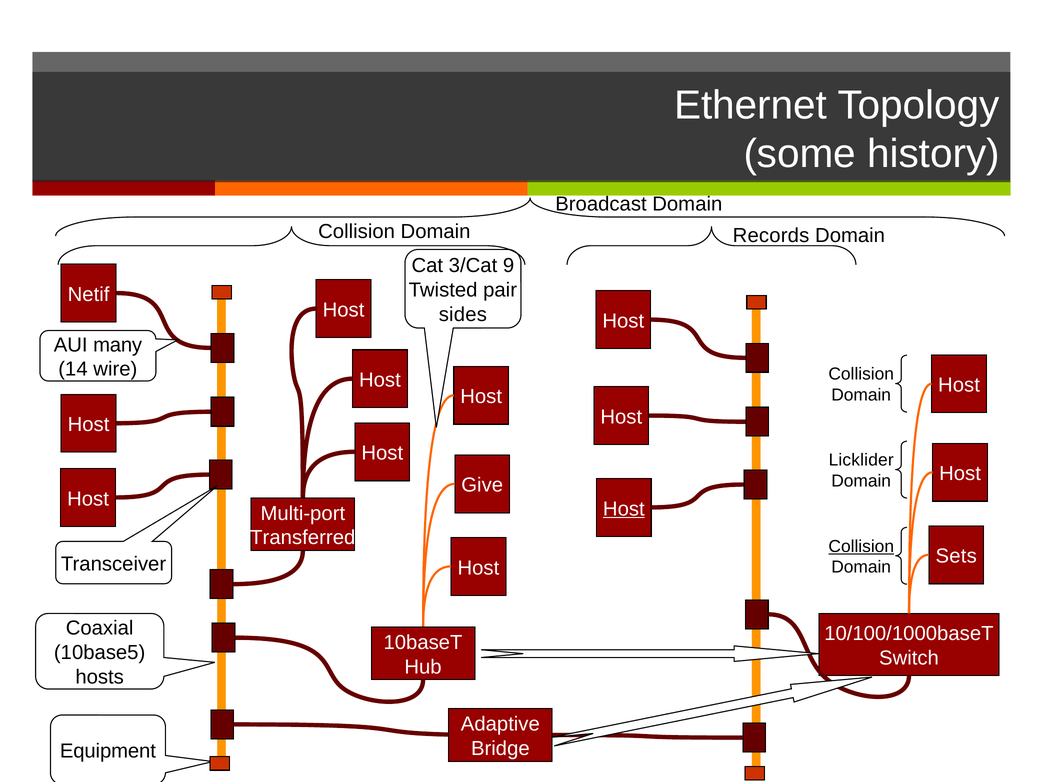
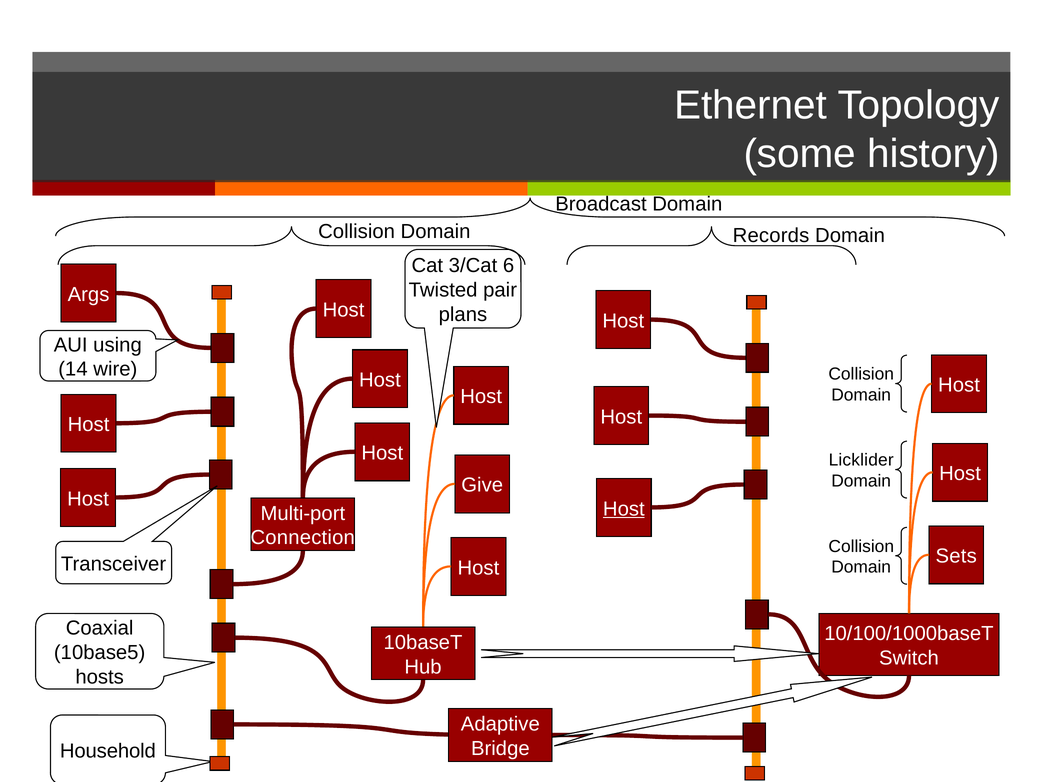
9: 9 -> 6 (509, 266)
Netif: Netif -> Args (89, 295)
sides: sides -> plans (463, 315)
many: many -> using (118, 345)
Transferred: Transferred -> Connection (303, 538)
Collision underline: present -> none (861, 547)
Equipment: Equipment -> Household (108, 751)
